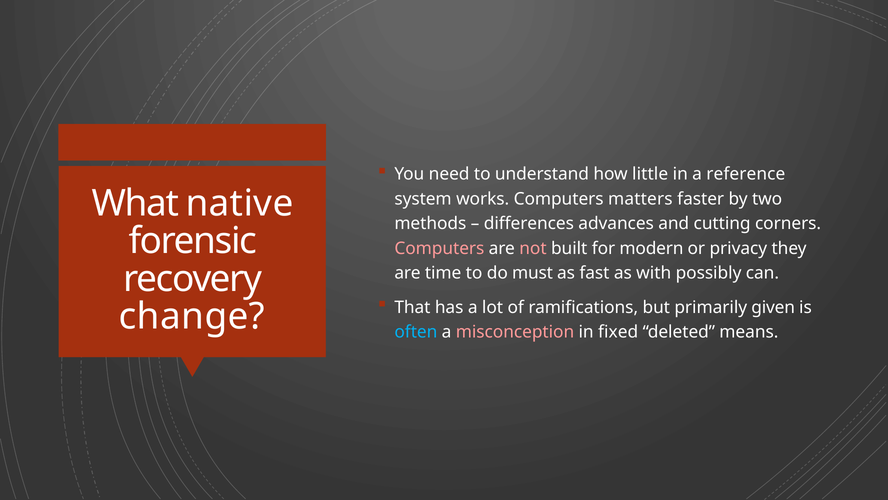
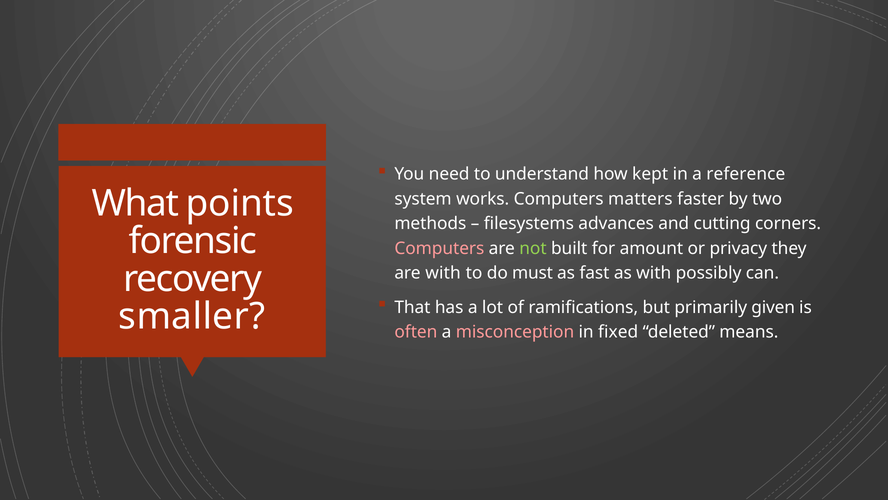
little: little -> kept (650, 174)
native: native -> points (240, 203)
differences: differences -> filesystems (529, 223)
not colour: pink -> light green (533, 248)
modern: modern -> amount (651, 248)
are time: time -> with (443, 273)
change: change -> smaller (192, 316)
often colour: light blue -> pink (416, 332)
